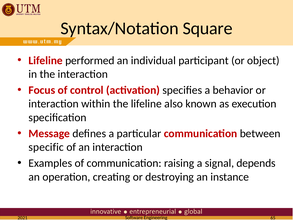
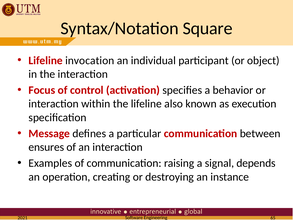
performed: performed -> invocation (90, 60)
specific: specific -> ensures (46, 147)
